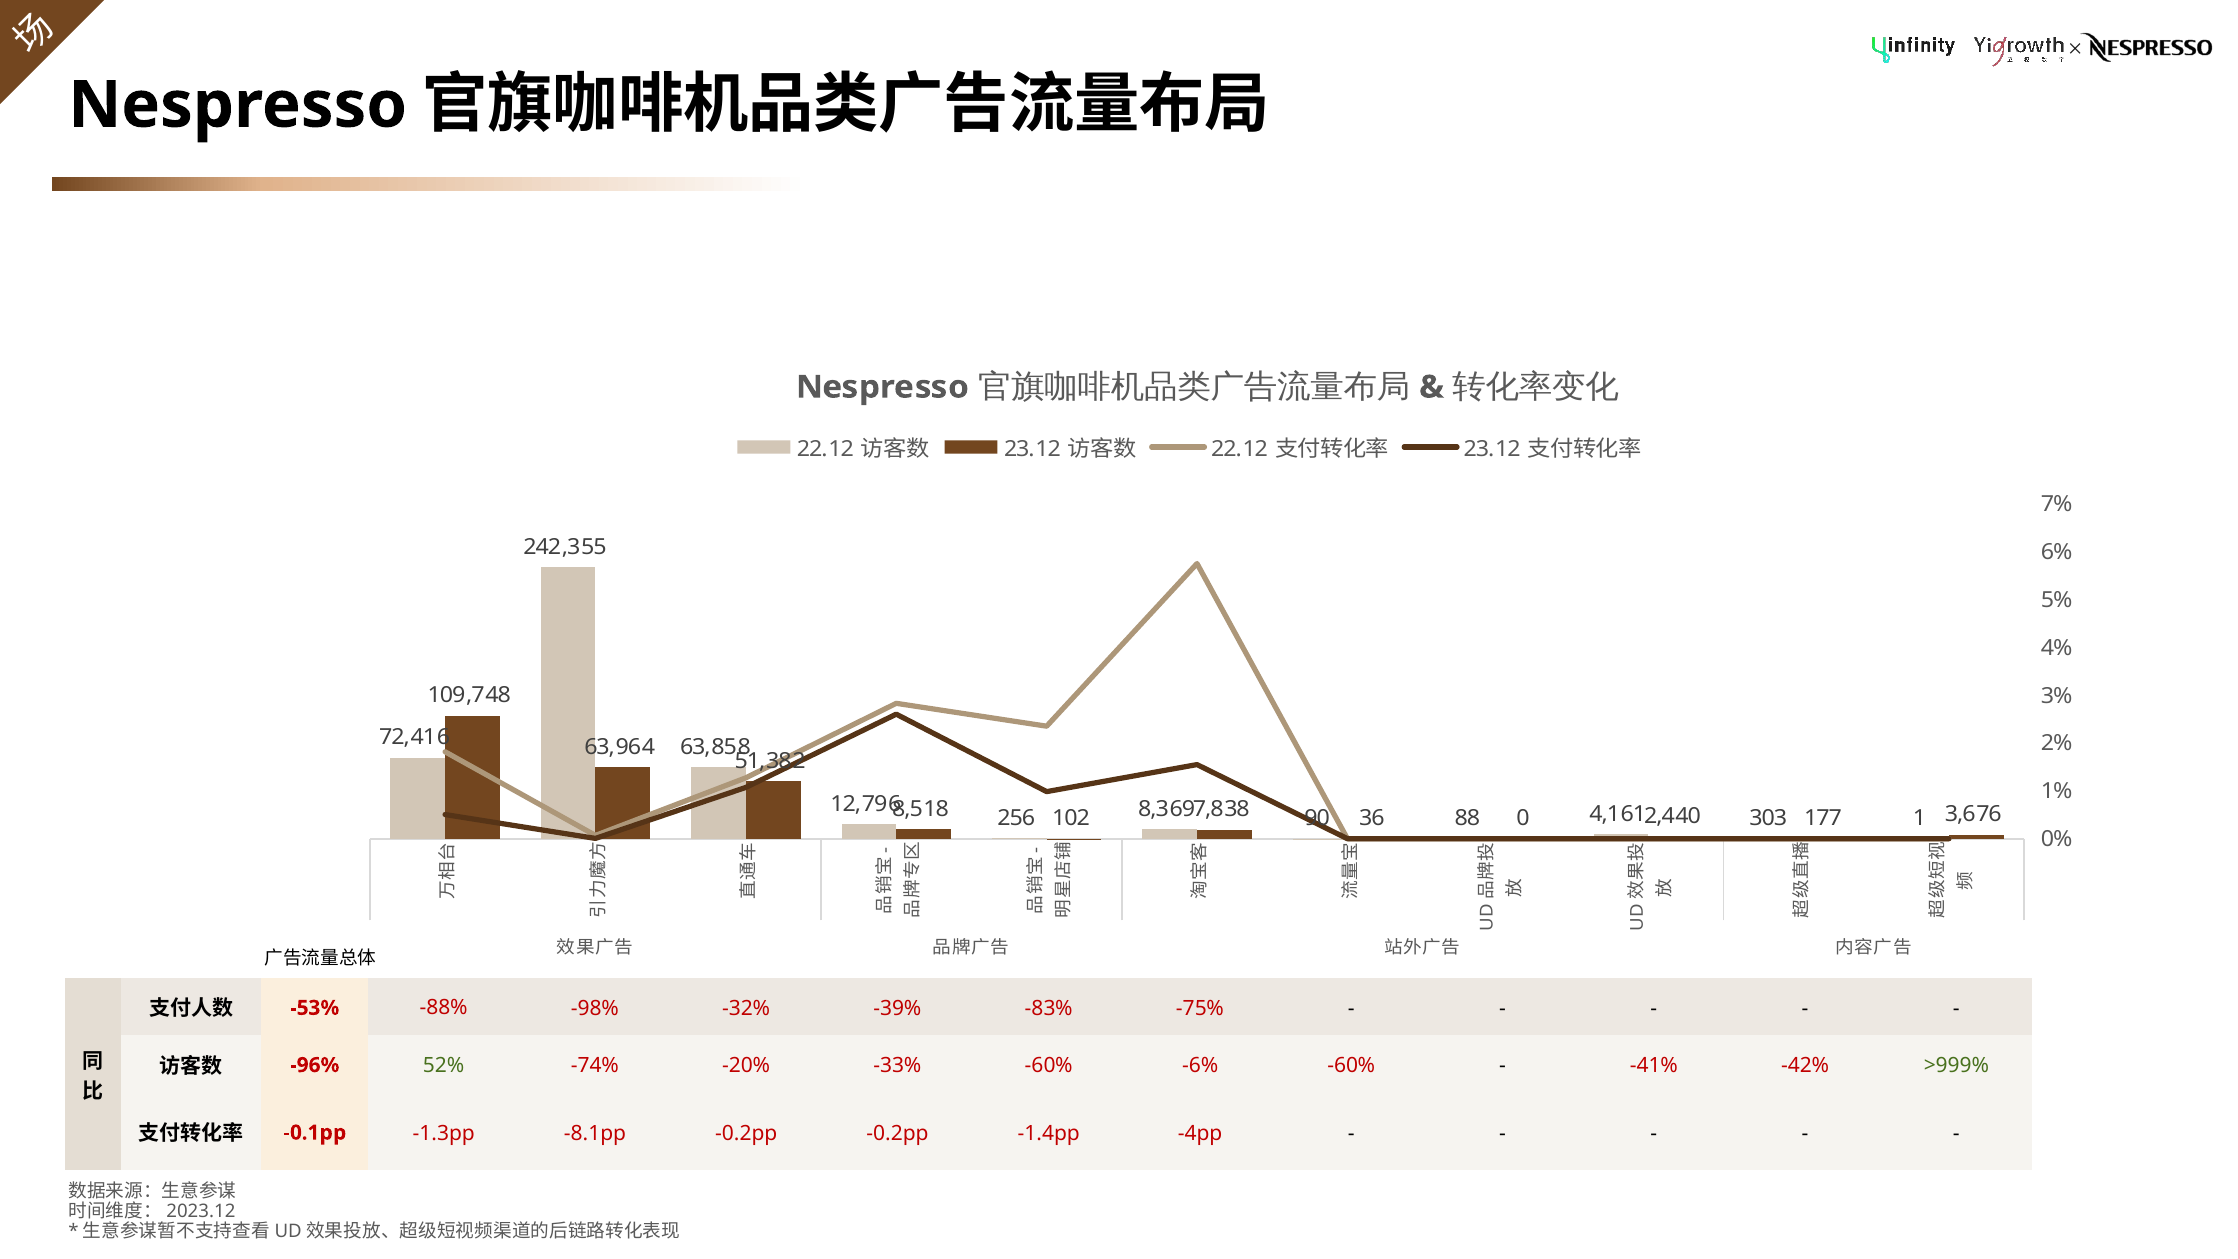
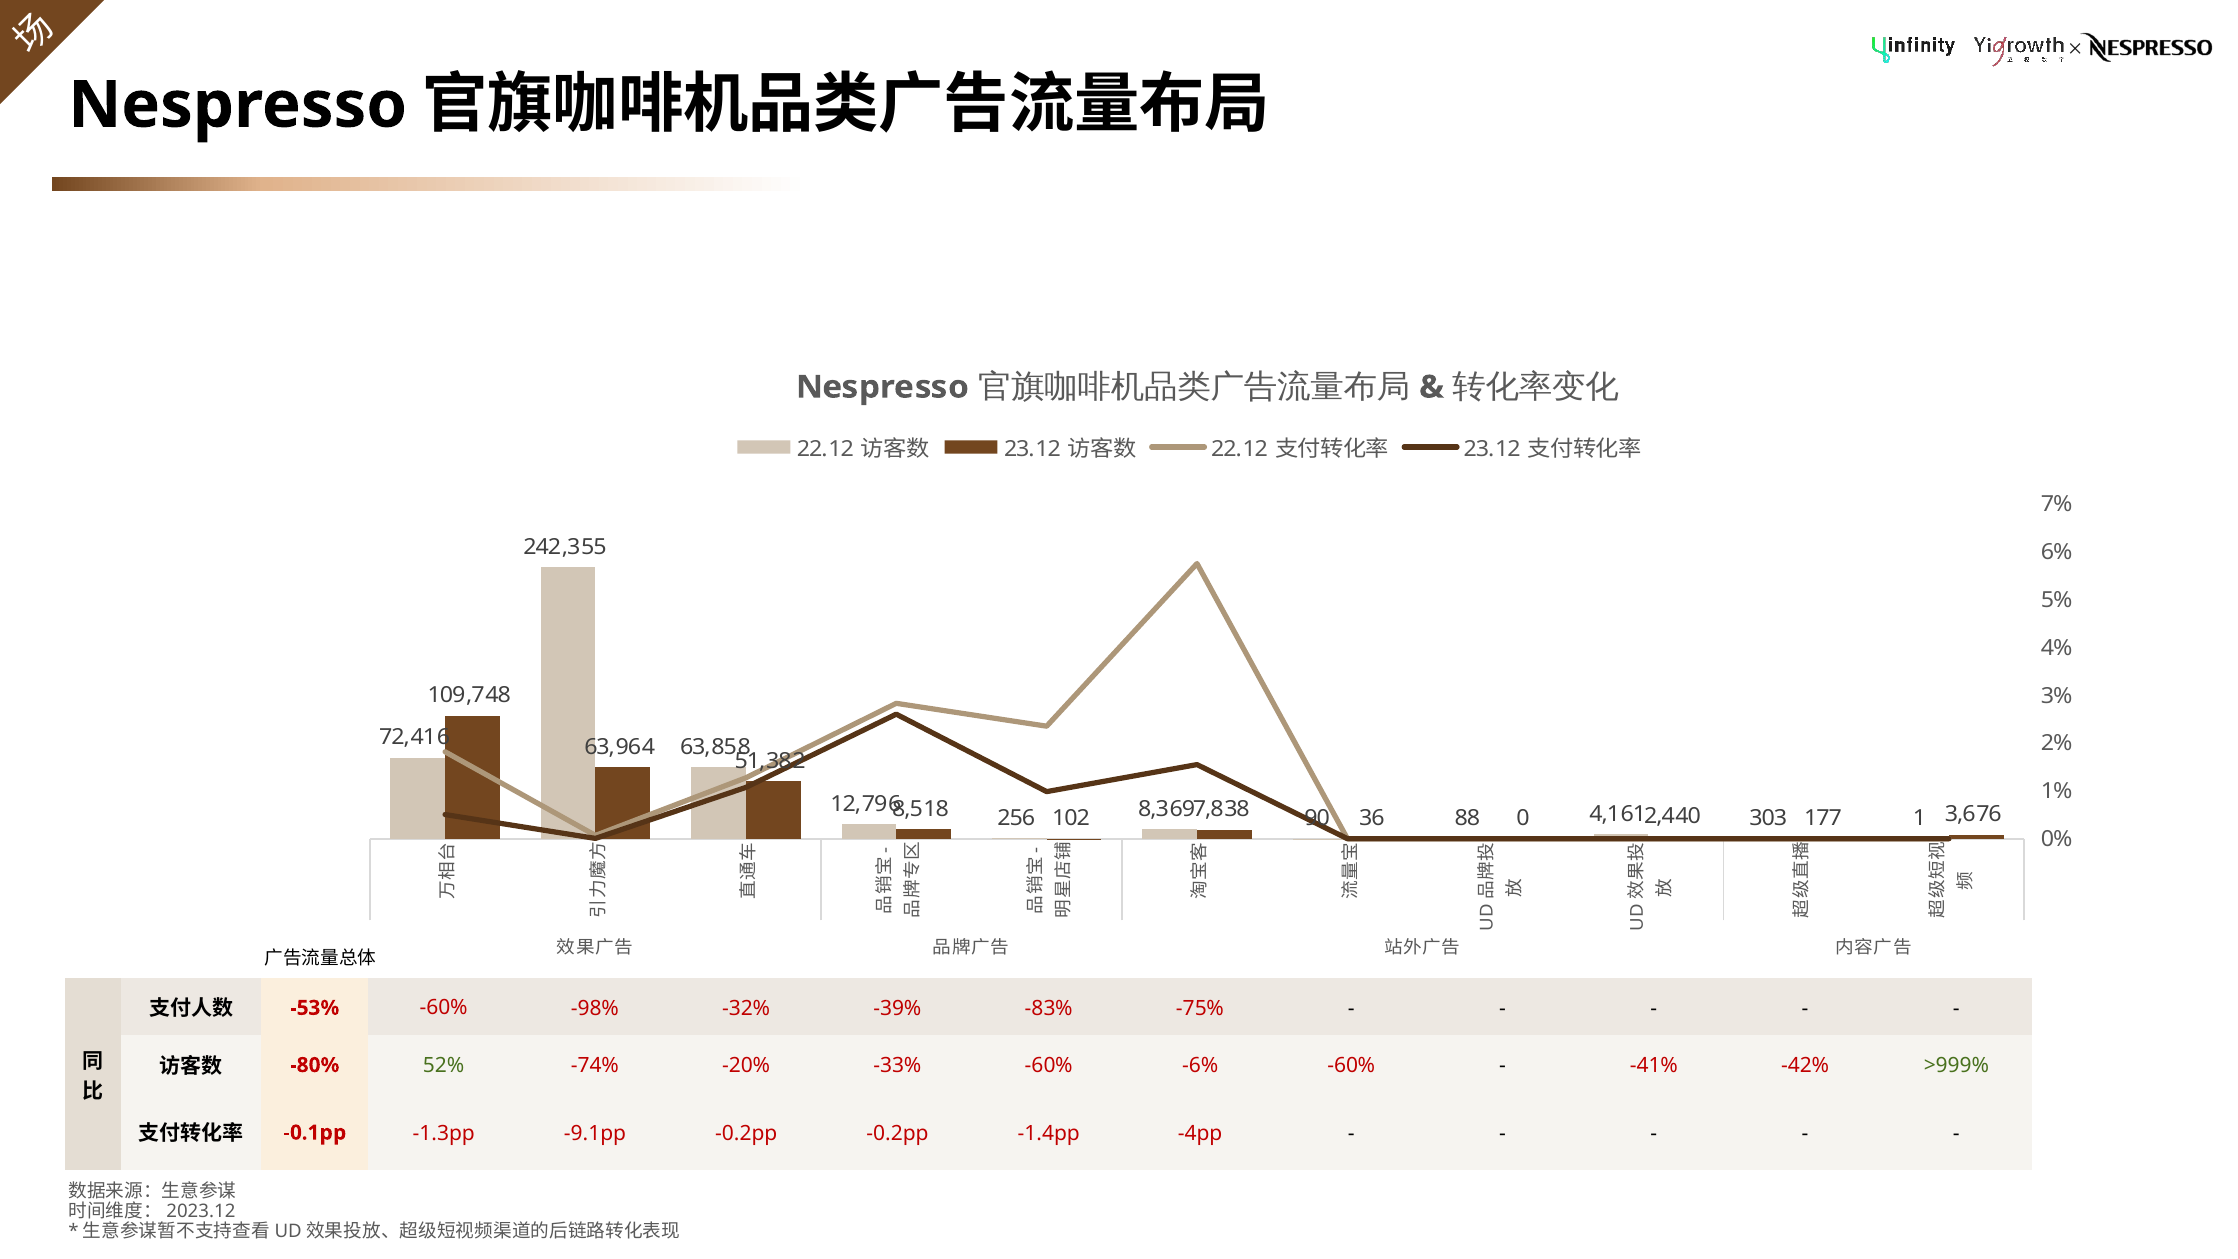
-53% -88%: -88% -> -60% (444, 1008)
-96%: -96% -> -80% (315, 1065)
-8.1pp: -8.1pp -> -9.1pp (595, 1133)
